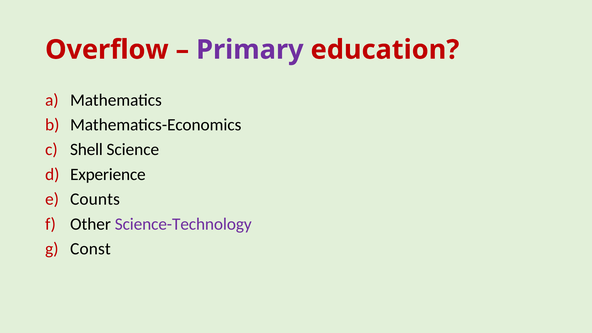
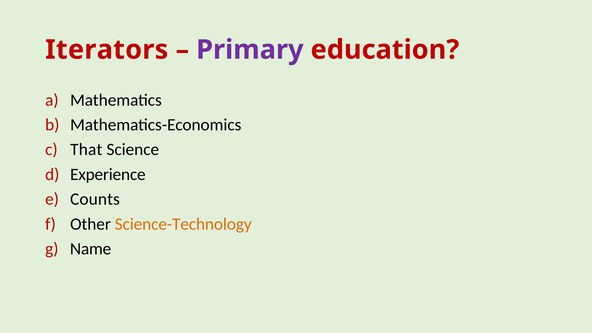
Overflow: Overflow -> Iterators (107, 50)
Shell: Shell -> That (86, 150)
Science-Technology colour: purple -> orange (183, 224)
Const: Const -> Name (91, 249)
